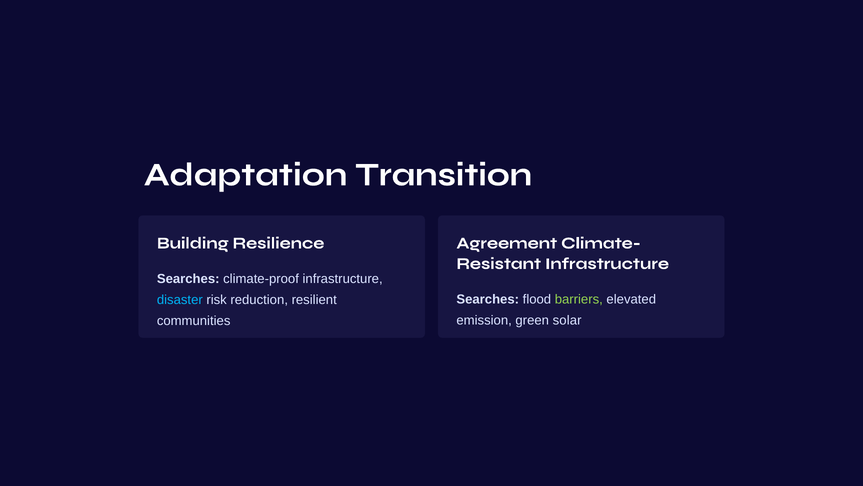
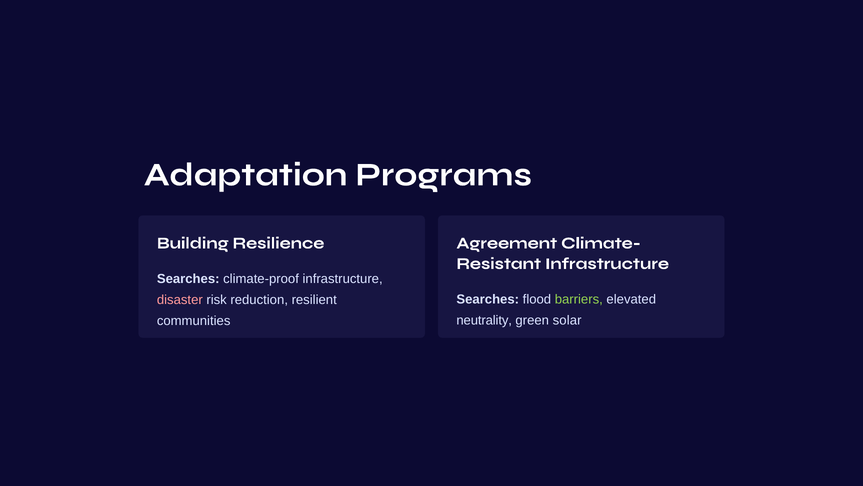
Transition: Transition -> Programs (444, 174)
disaster colour: light blue -> pink (180, 300)
emission: emission -> neutrality (484, 320)
